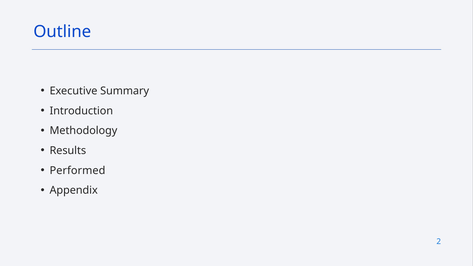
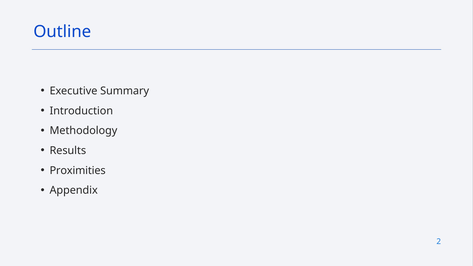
Performed: Performed -> Proximities (78, 171)
